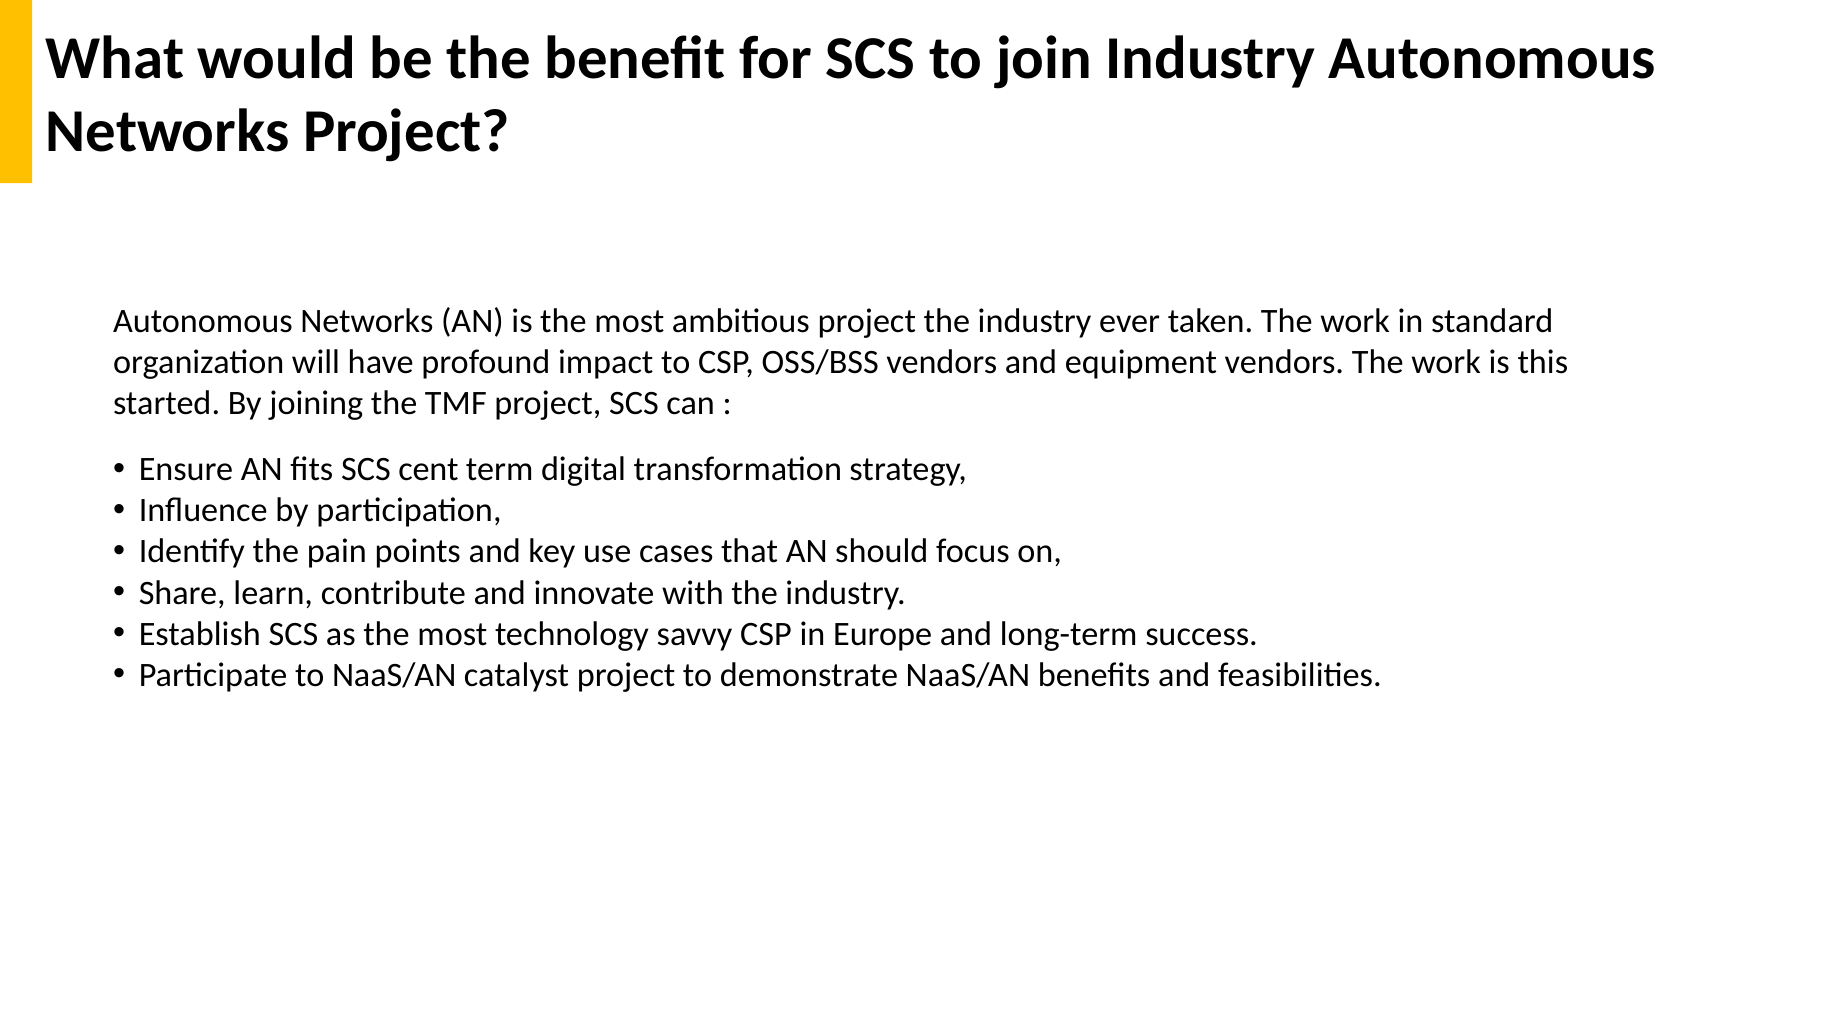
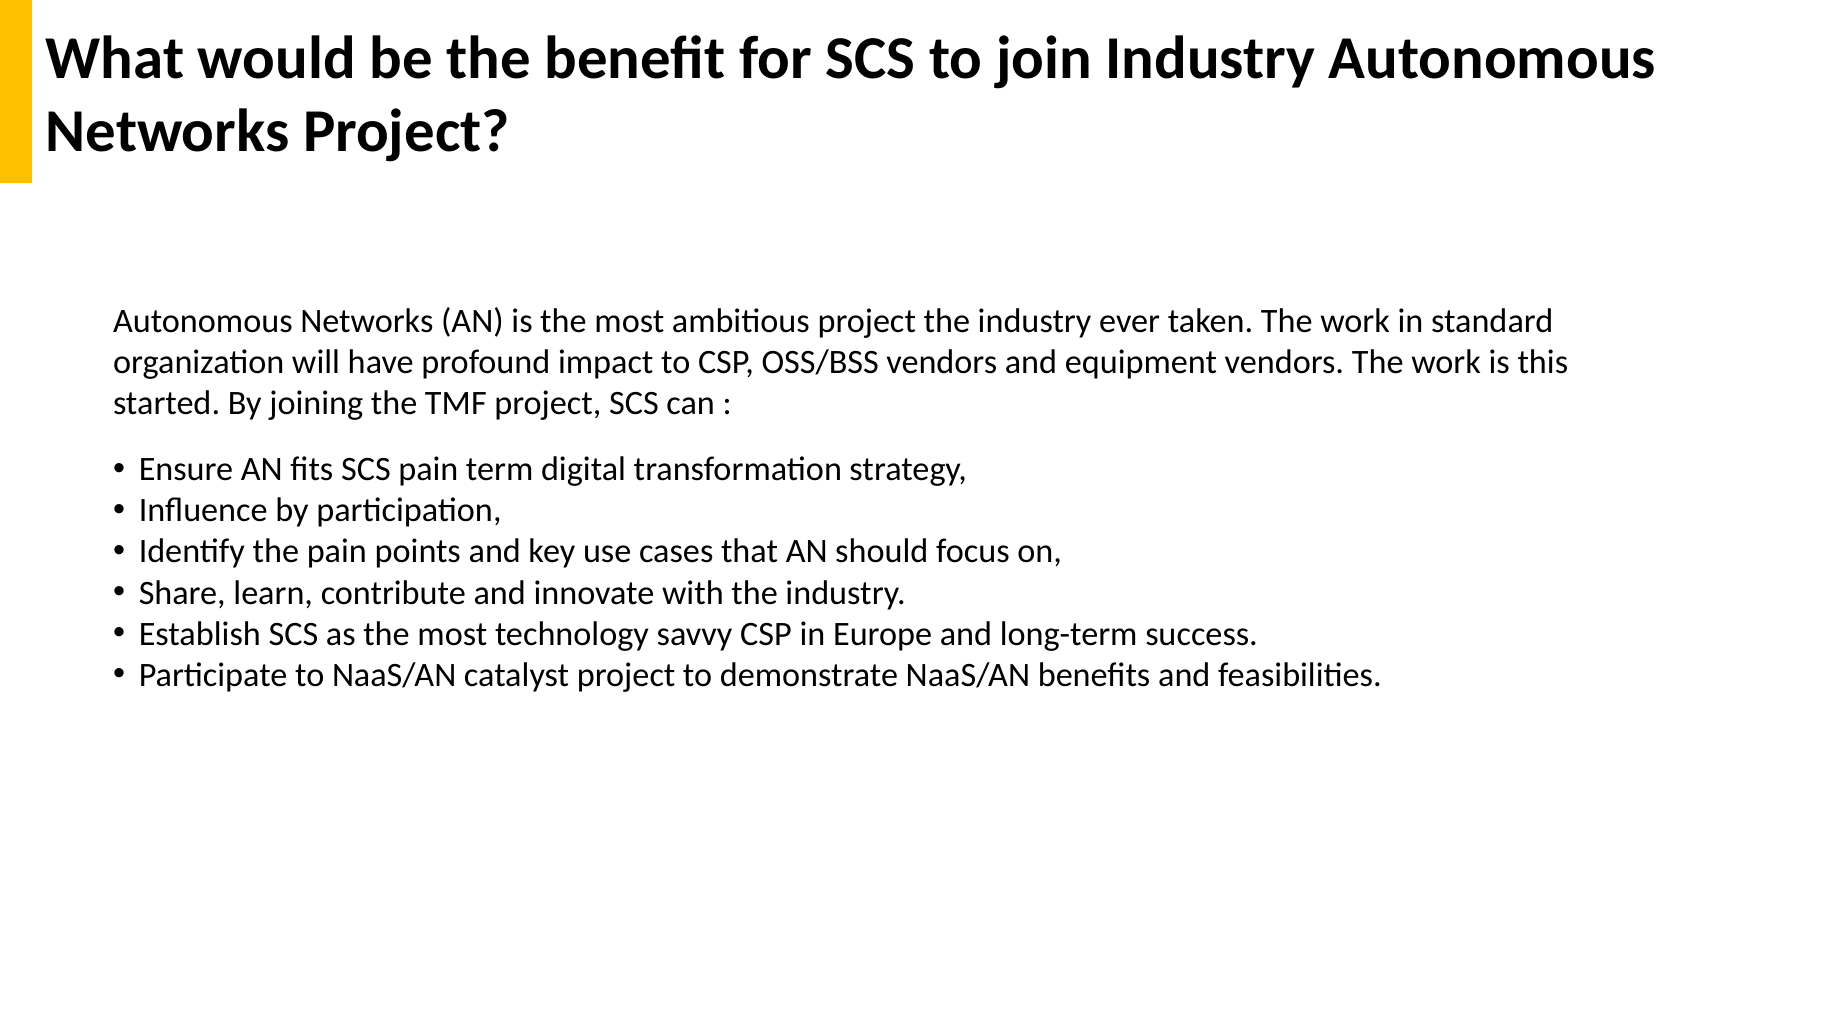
SCS cent: cent -> pain (428, 470)
